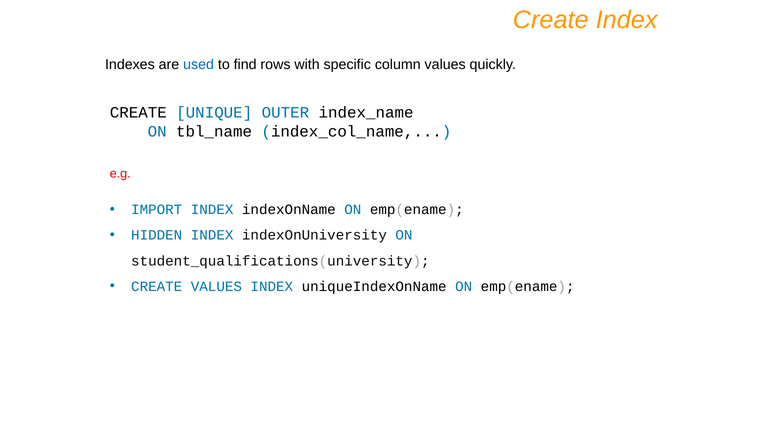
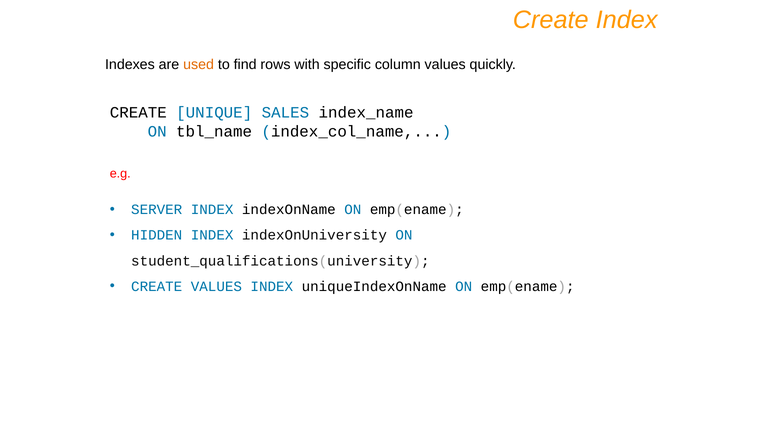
used colour: blue -> orange (199, 64)
OUTER: OUTER -> SALES (285, 113)
IMPORT: IMPORT -> SERVER (157, 210)
